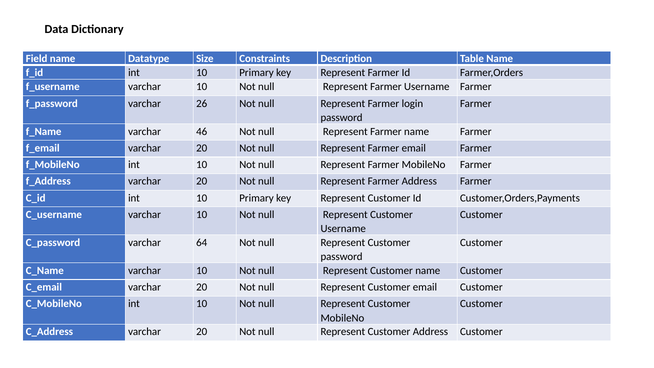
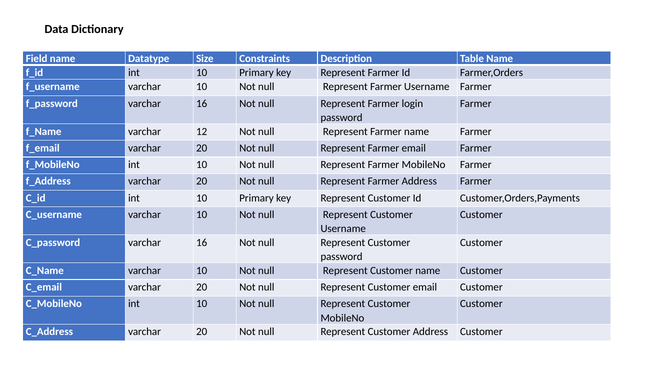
26: 26 -> 16 (202, 103)
46: 46 -> 12 (202, 131)
64: 64 -> 16 (202, 243)
